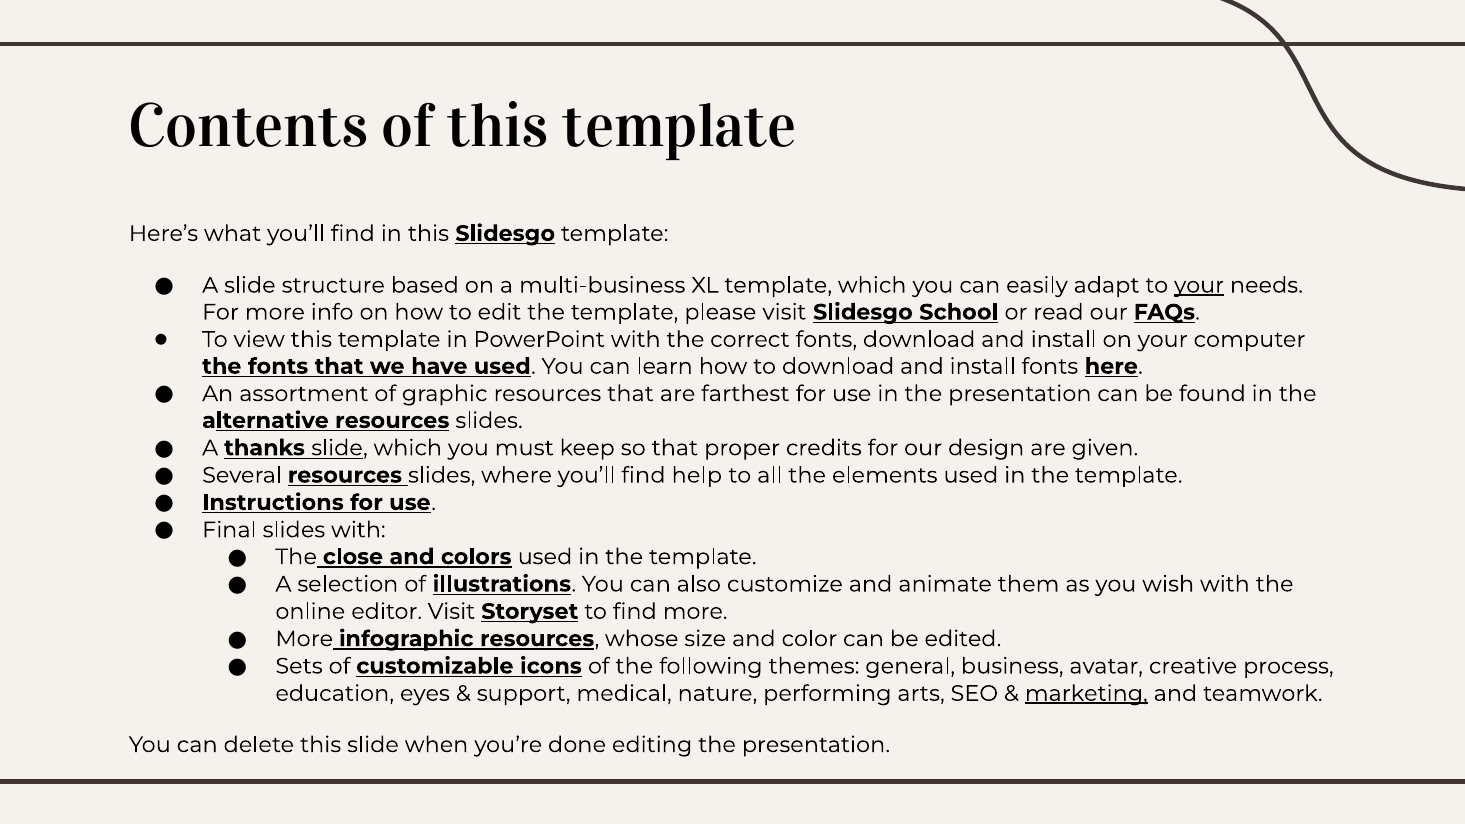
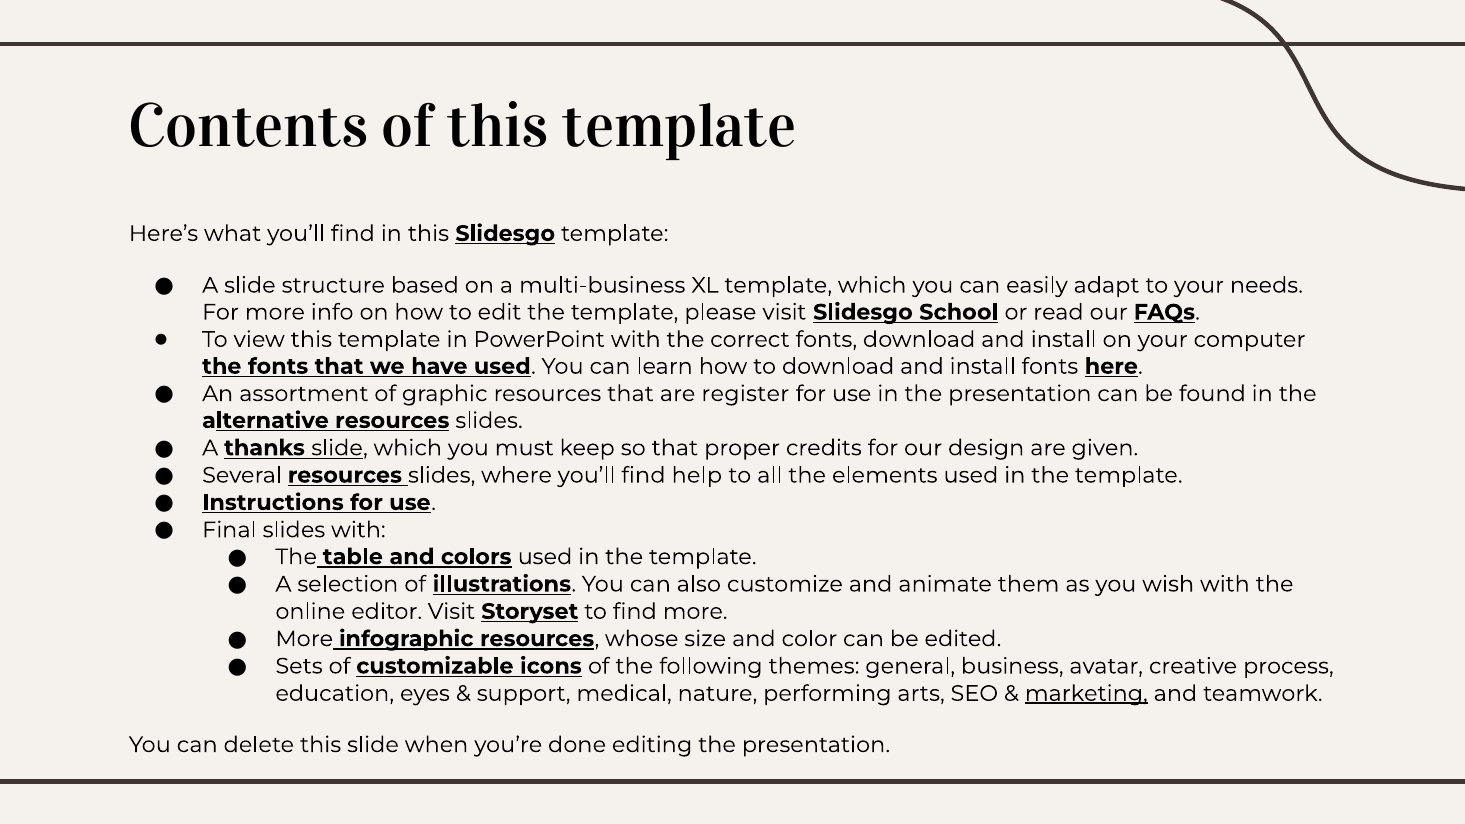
your underline: present -> none (1199, 285)
farthest: farthest -> register (745, 394)
close: close -> table (353, 557)
